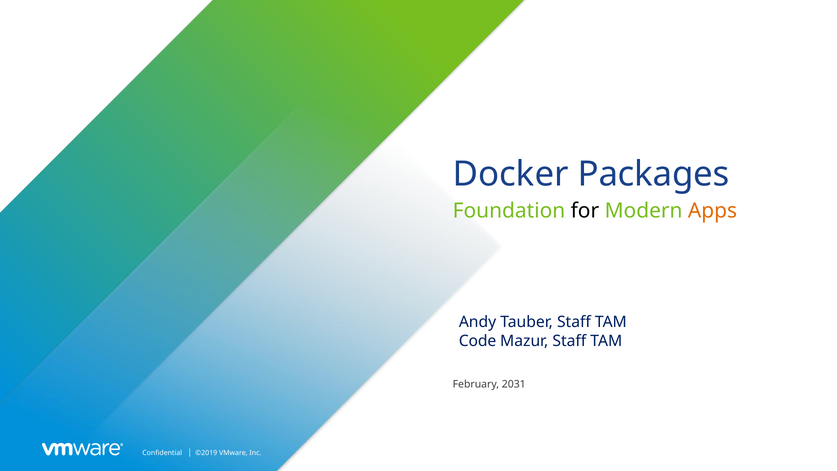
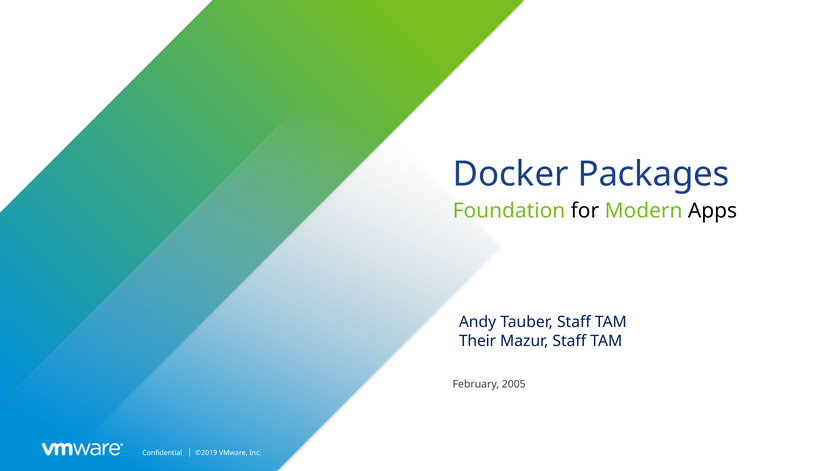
Apps colour: orange -> black (713, 211)
Code: Code -> Their (478, 341)
2031: 2031 -> 2005 (514, 384)
